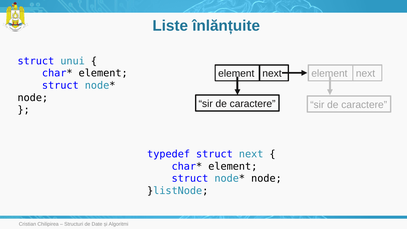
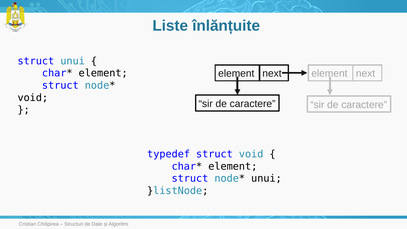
node: node -> void (33, 98)
struct next: next -> void (251, 154)
node: node -> unui (266, 179)
